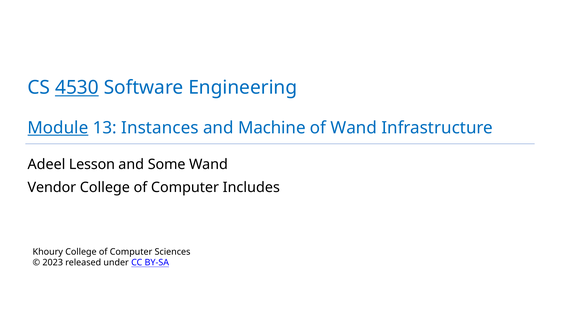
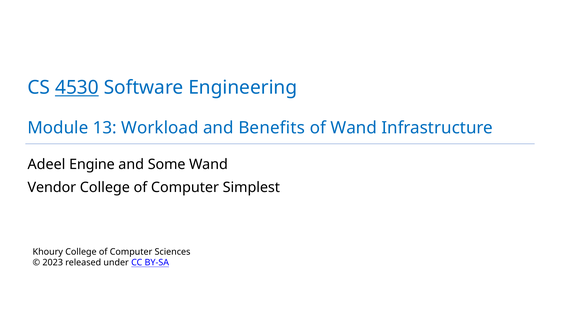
Module underline: present -> none (58, 128)
Instances: Instances -> Workload (160, 128)
Machine: Machine -> Benefits (272, 128)
Lesson: Lesson -> Engine (92, 164)
Includes: Includes -> Simplest (251, 187)
